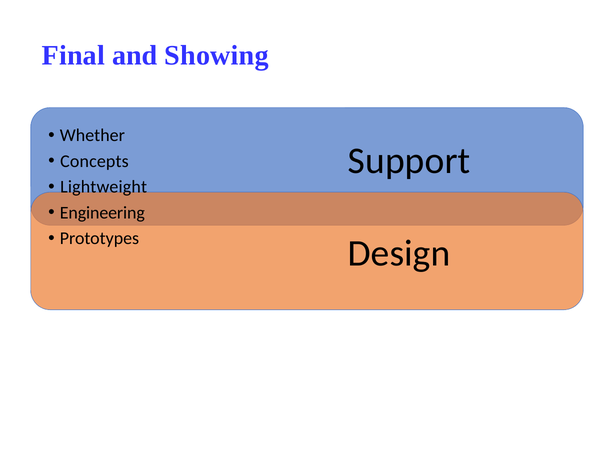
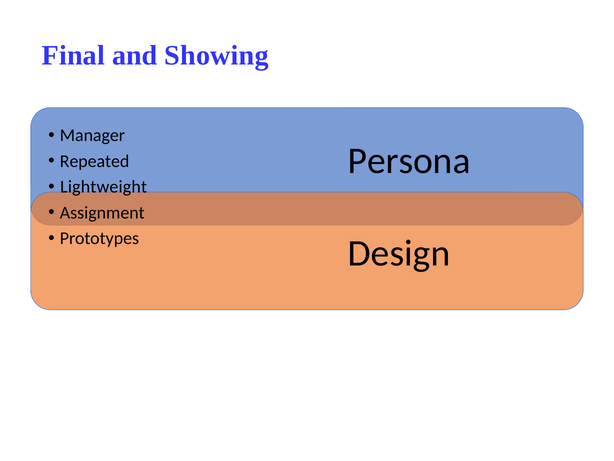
Whether: Whether -> Manager (92, 135)
Support: Support -> Persona (409, 161)
Concepts: Concepts -> Repeated (95, 161)
Engineering: Engineering -> Assignment (102, 212)
